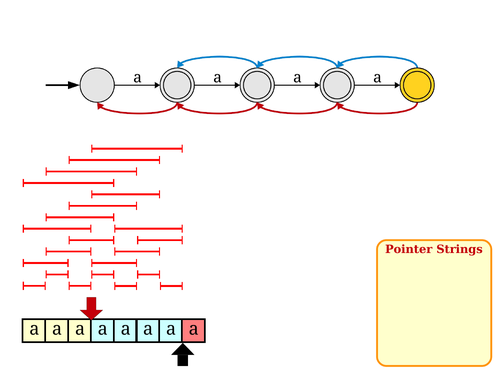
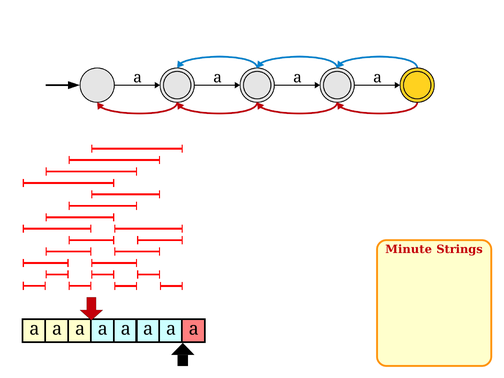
Pointer: Pointer -> Minute (409, 249)
